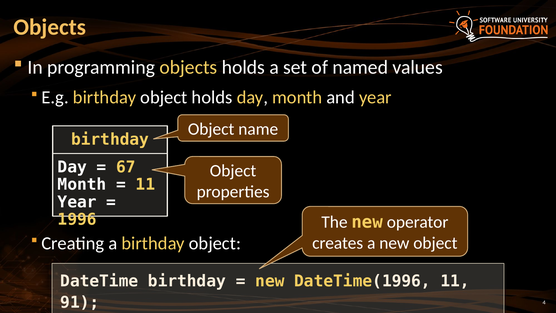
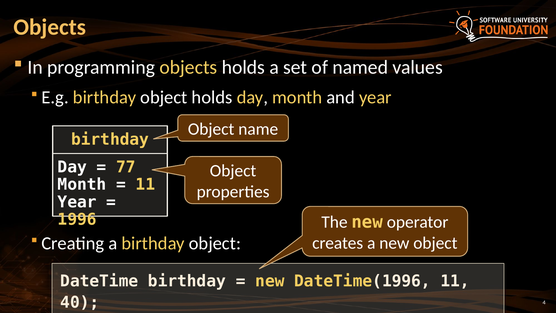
67: 67 -> 77 (126, 167)
91: 91 -> 40 (80, 302)
